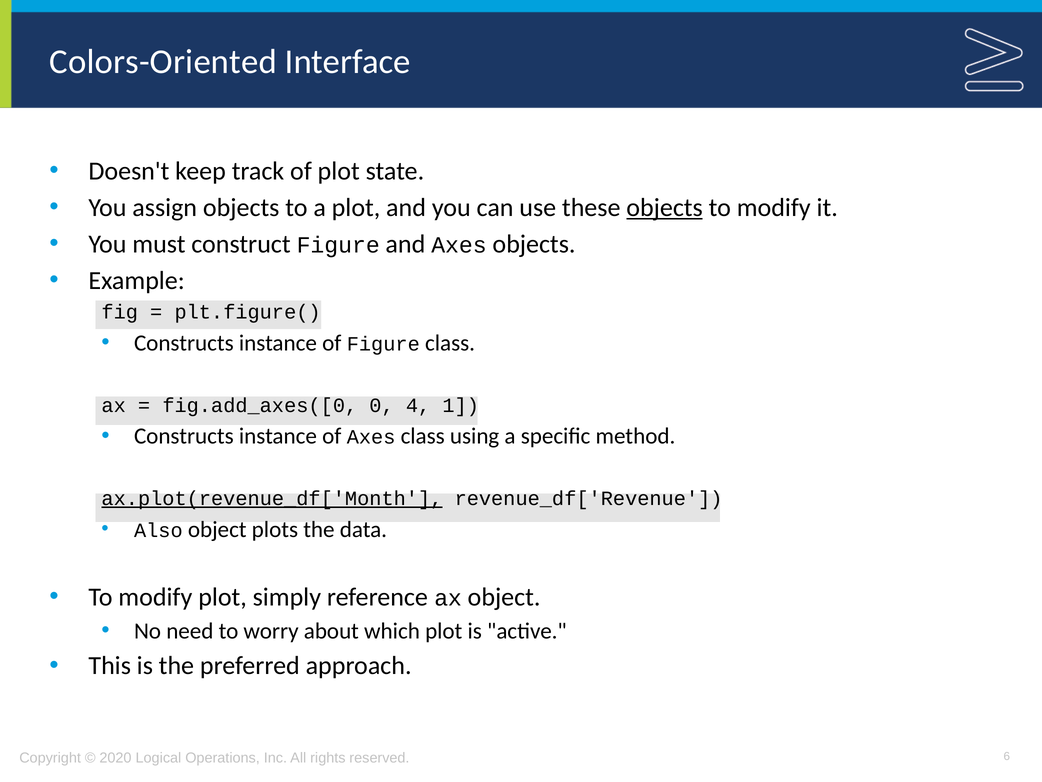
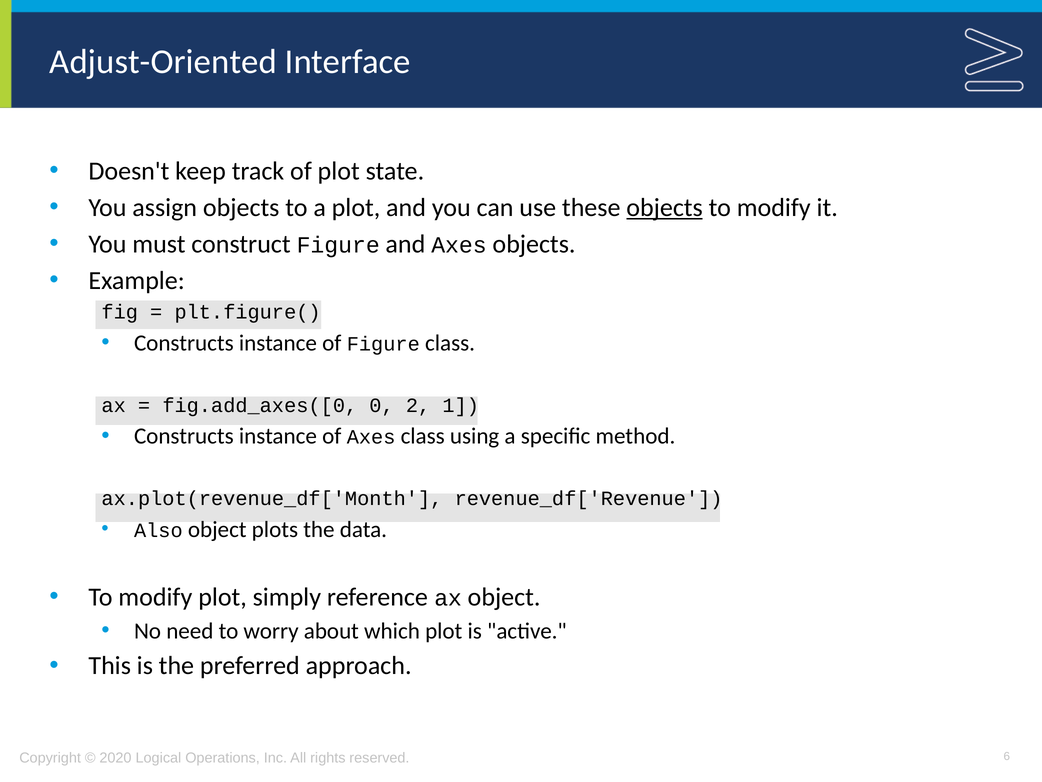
Colors-Oriented: Colors-Oriented -> Adjust-Oriented (163, 62)
4: 4 -> 2 (418, 405)
ax.plot(revenue_df['Month underline: present -> none (272, 498)
